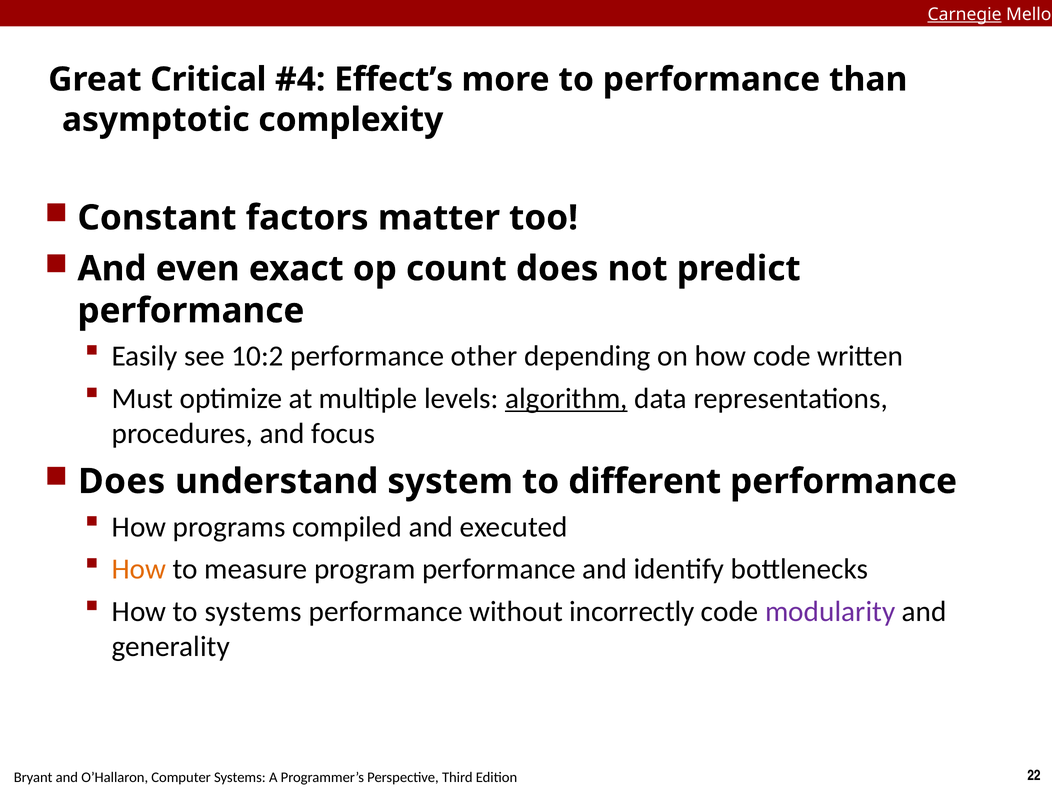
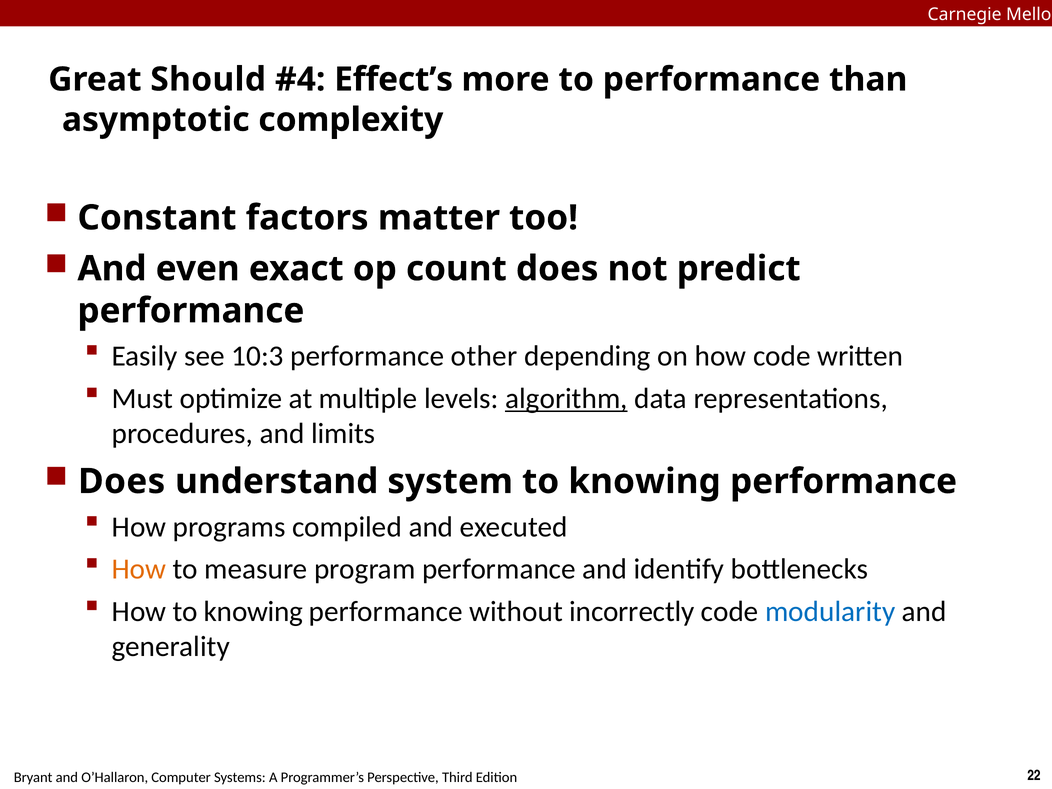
Carnegie underline: present -> none (965, 14)
Critical: Critical -> Should (208, 79)
10:2: 10:2 -> 10:3 (258, 356)
focus: focus -> limits (343, 434)
system to different: different -> knowing (645, 481)
How to systems: systems -> knowing (253, 612)
modularity colour: purple -> blue (830, 612)
